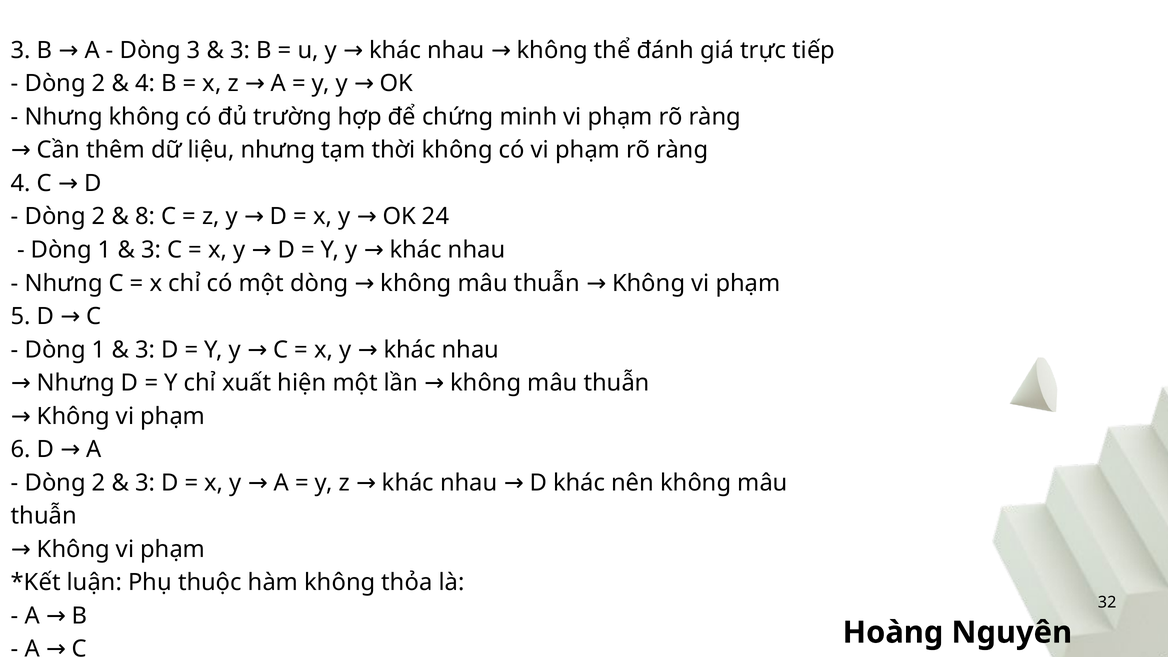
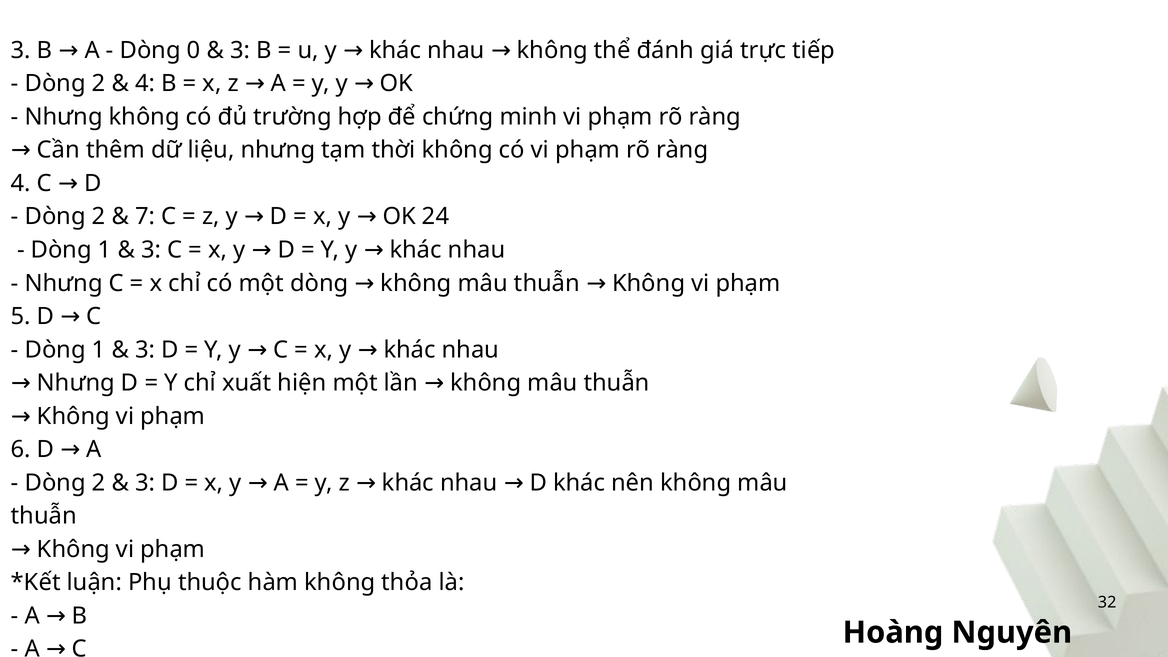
Dòng 3: 3 -> 0 (194, 50)
8: 8 -> 7 (145, 217)
